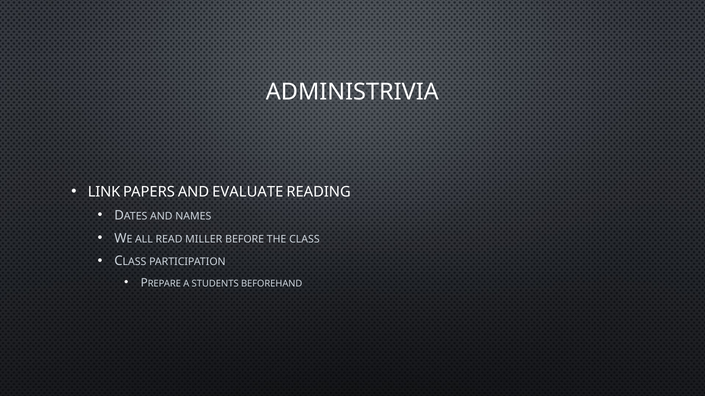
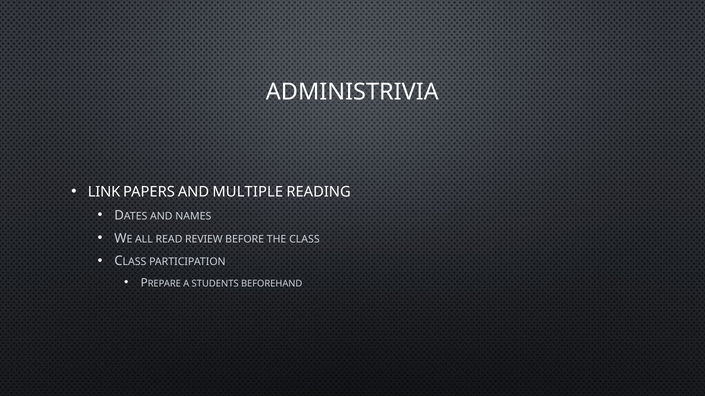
EVALUATE: EVALUATE -> MULTIPLE (248, 192)
MILLER: MILLER -> REVIEW (204, 239)
